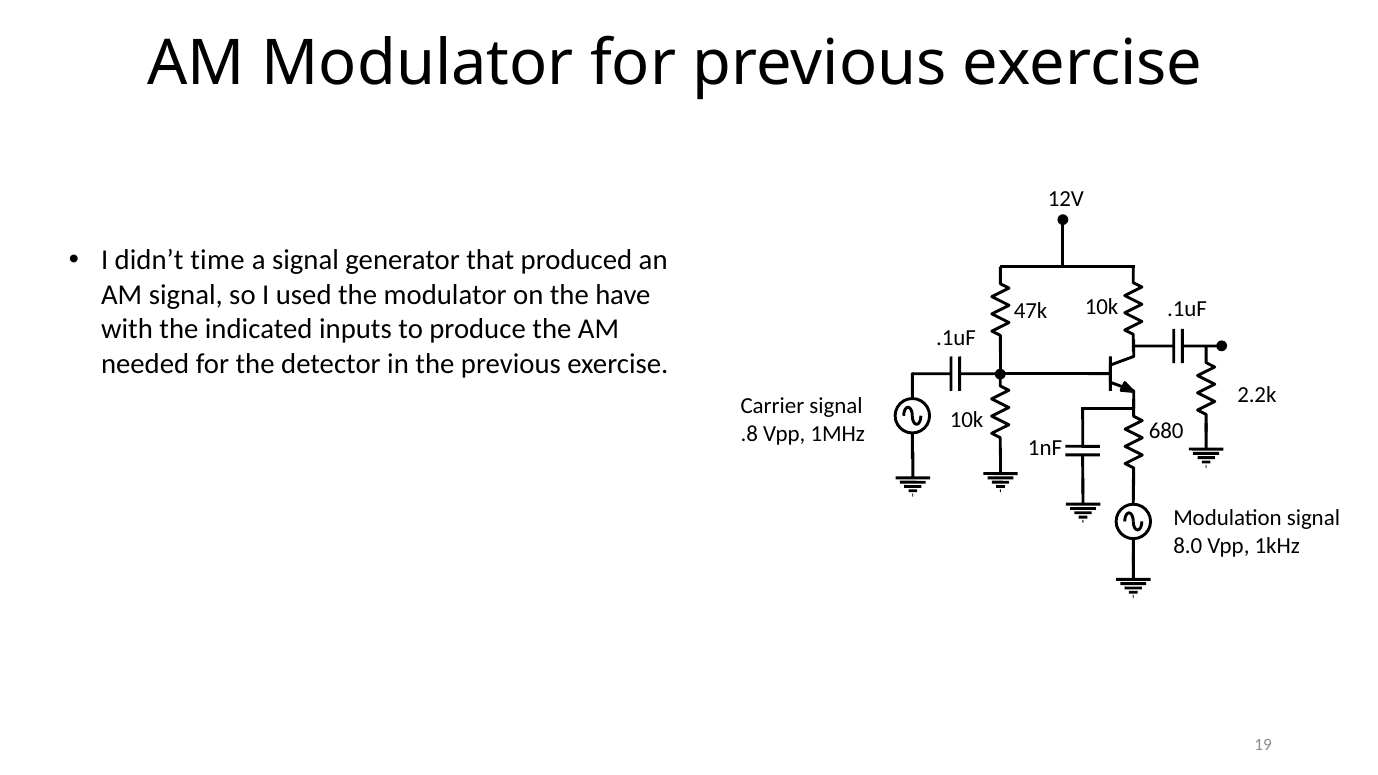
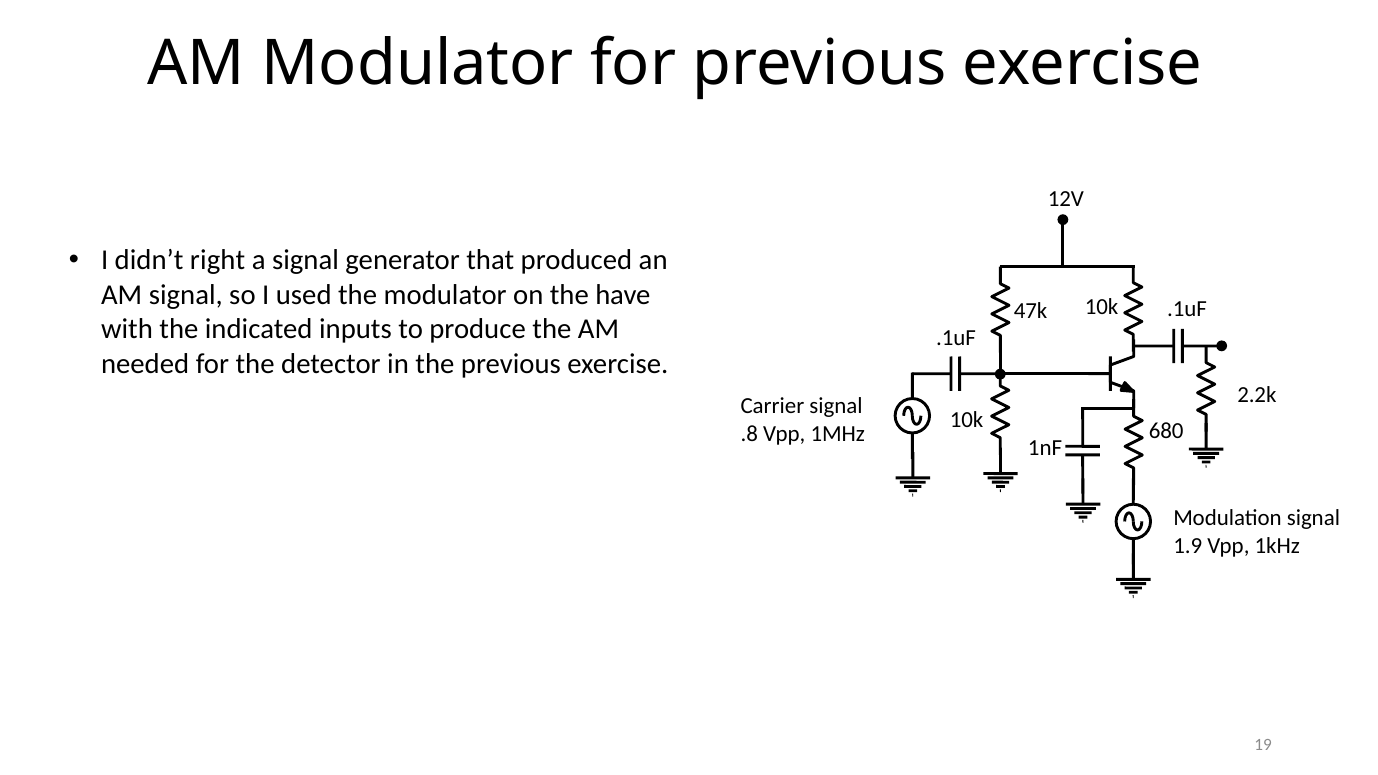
time: time -> right (218, 260)
8.0: 8.0 -> 1.9 (1188, 546)
